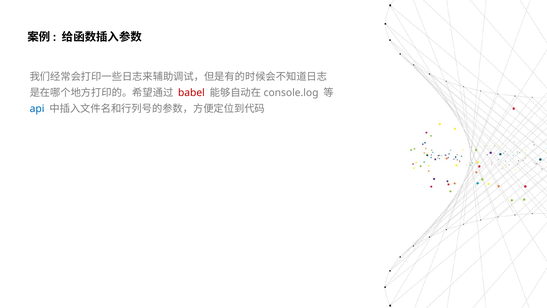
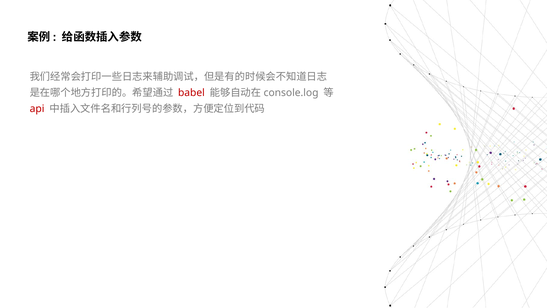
api colour: blue -> red (37, 109)
